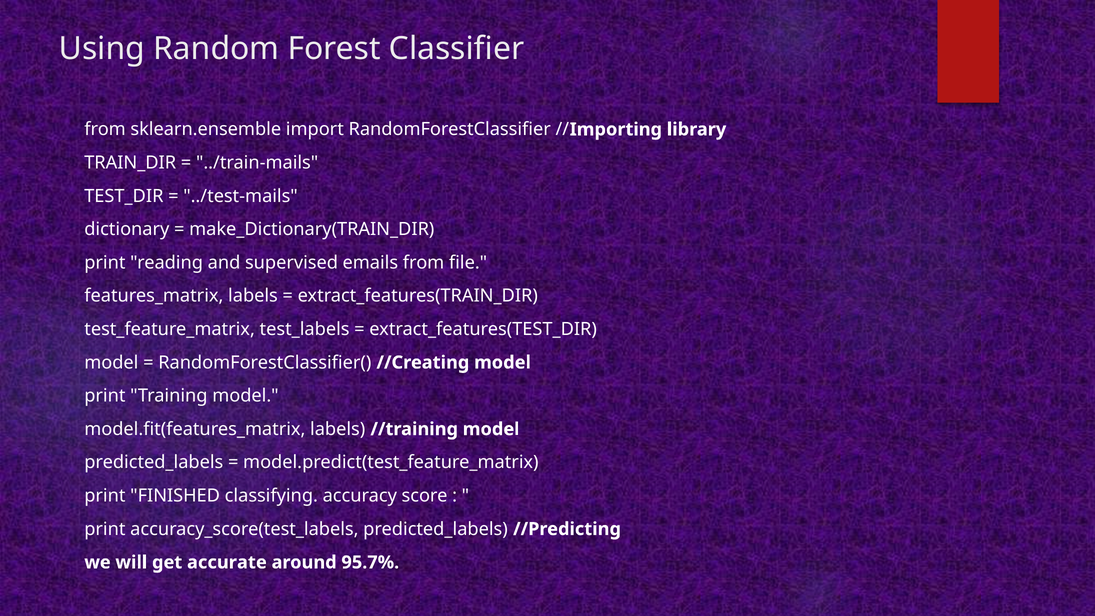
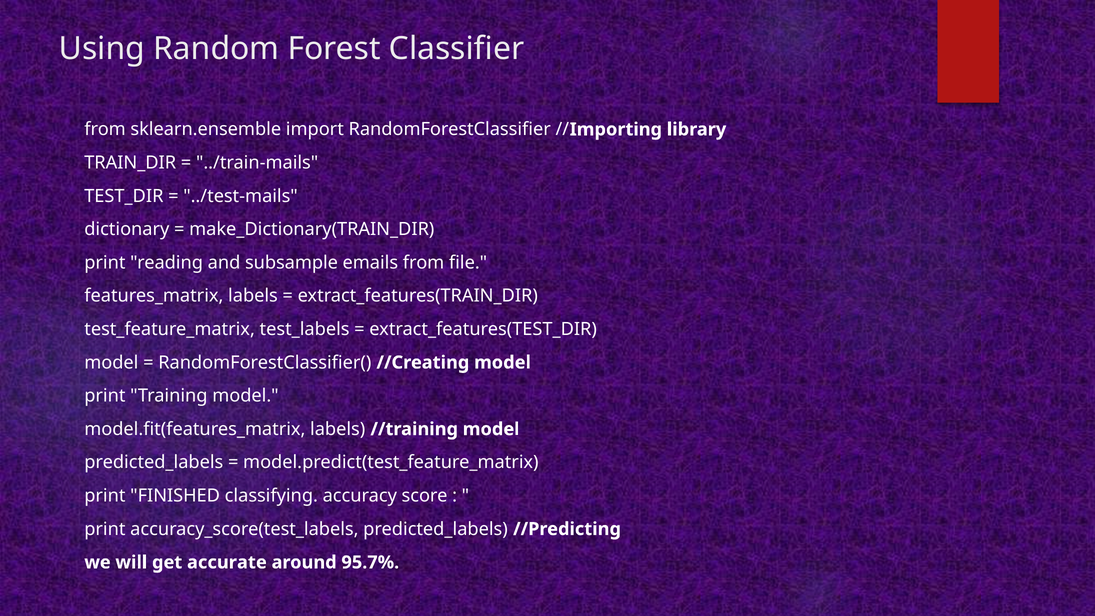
supervised: supervised -> subsample (292, 263)
